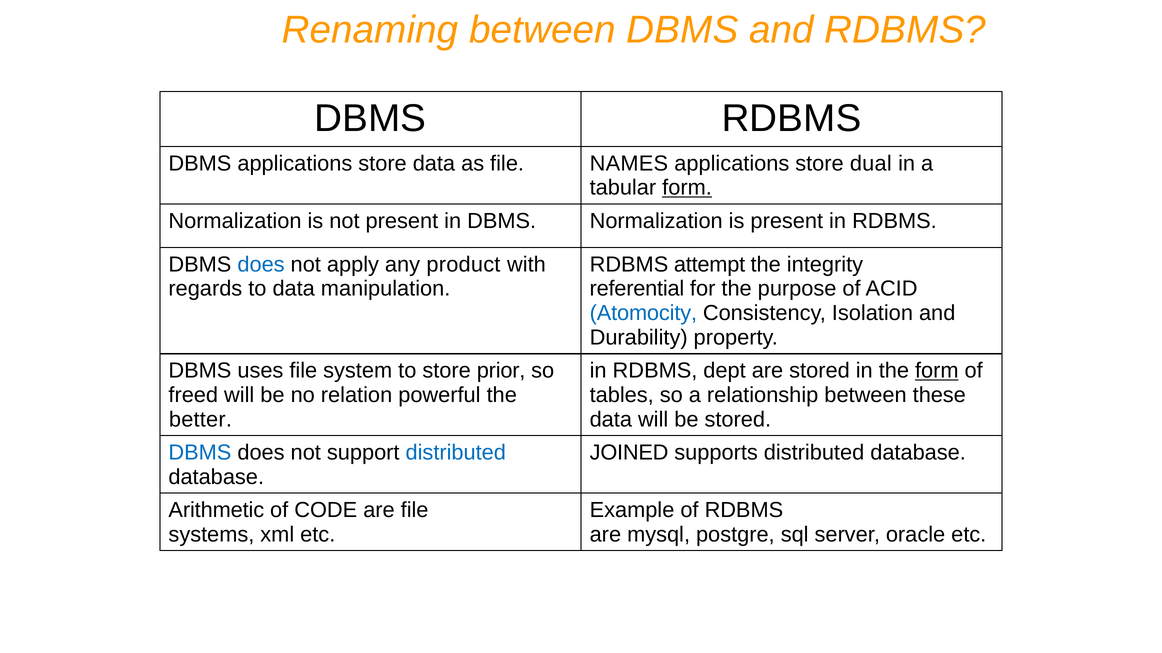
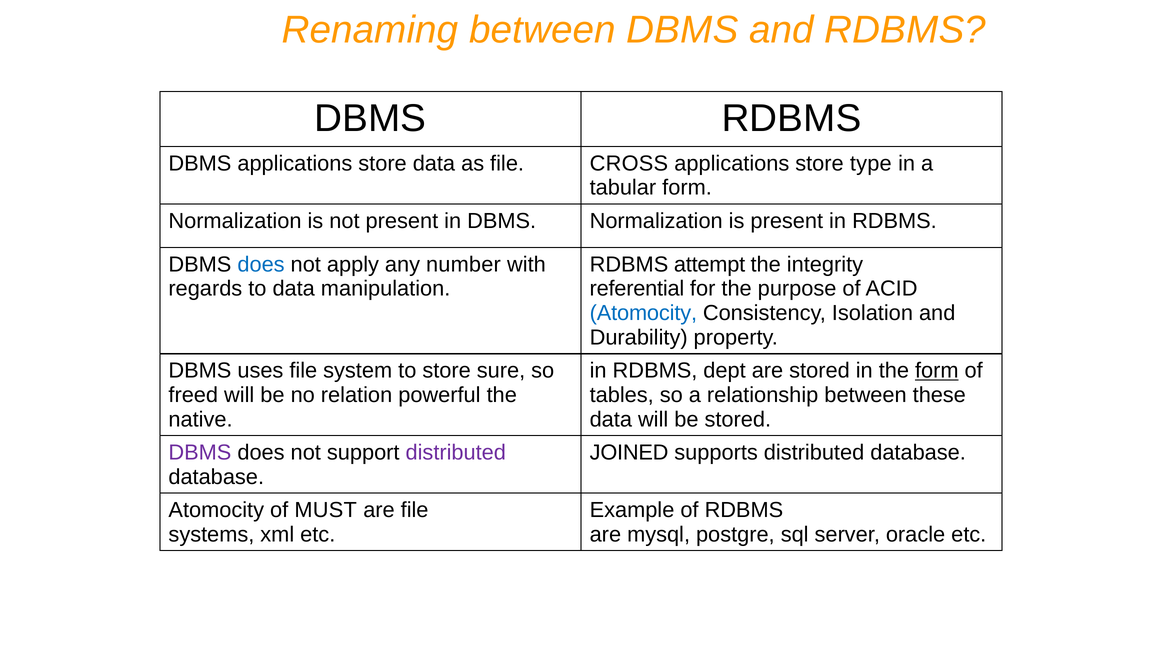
NAMES: NAMES -> CROSS (629, 164)
dual: dual -> type (871, 164)
form underline: present -> none (687, 188)
product: product -> number (463, 265)
prior: prior -> sure (501, 371)
better: better -> native (201, 420)
DBMS colour: blue -> purple (200, 453)
distributed colour: blue -> purple (456, 453)
Arithmetic: Arithmetic -> Atomocity (216, 510)
CODE: CODE -> MUST (326, 510)
